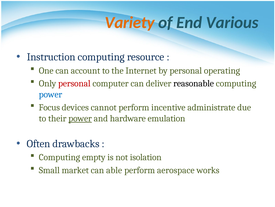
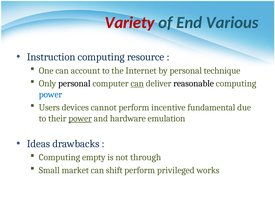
Variety colour: orange -> red (130, 22)
operating: operating -> technique (222, 70)
personal colour: red -> black (74, 83)
can underline: none -> present (137, 83)
Focus: Focus -> Users (49, 107)
administrate: administrate -> fundamental (211, 107)
Often: Often -> Ideas (38, 143)
isolation: isolation -> through (146, 157)
able: able -> shift (114, 170)
aerospace: aerospace -> privileged (176, 170)
